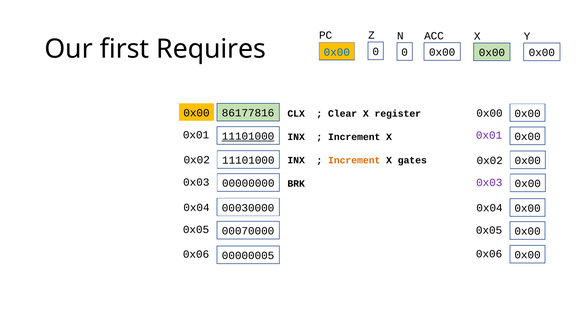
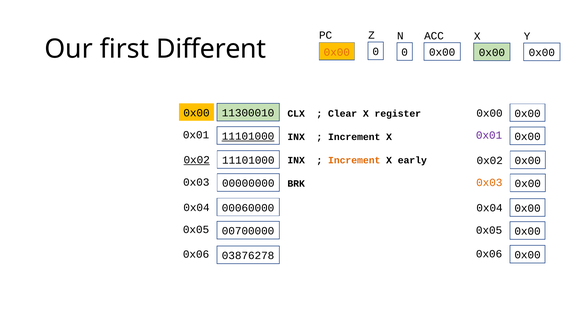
Requires: Requires -> Different (211, 49)
0x00 colour: blue -> orange (337, 52)
86177816: 86177816 -> 11300010 (248, 113)
0x02 underline: none -> present (197, 160)
gates: gates -> early (412, 160)
0x03 colour: purple -> orange (489, 182)
00030000: 00030000 -> 00060000 (248, 208)
00070000: 00070000 -> 00700000 (248, 231)
00000005: 00000005 -> 03876278 (248, 255)
